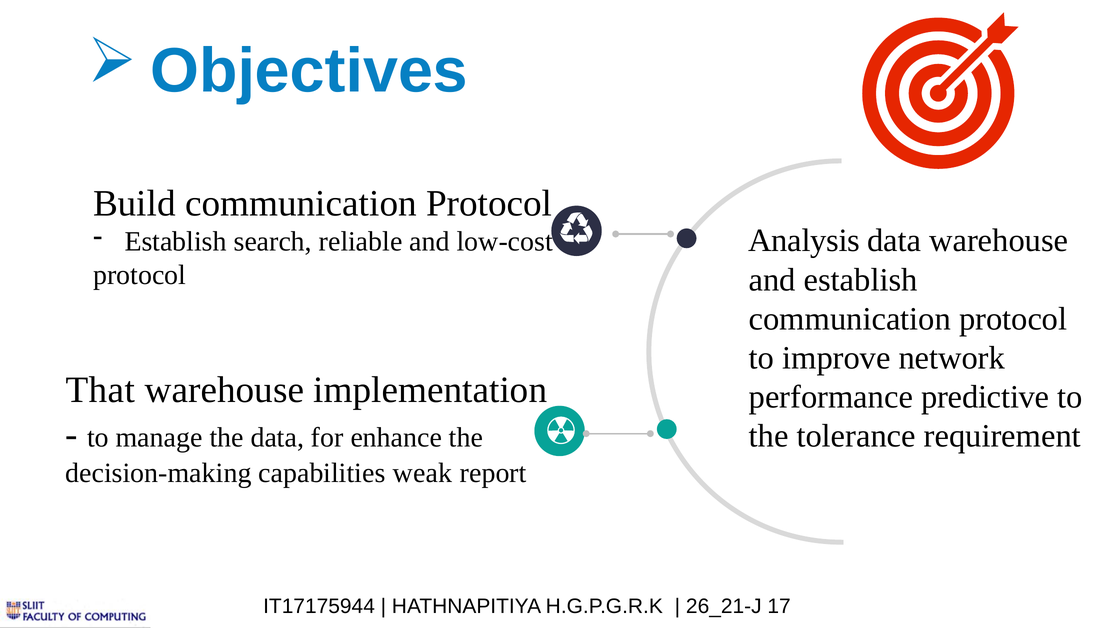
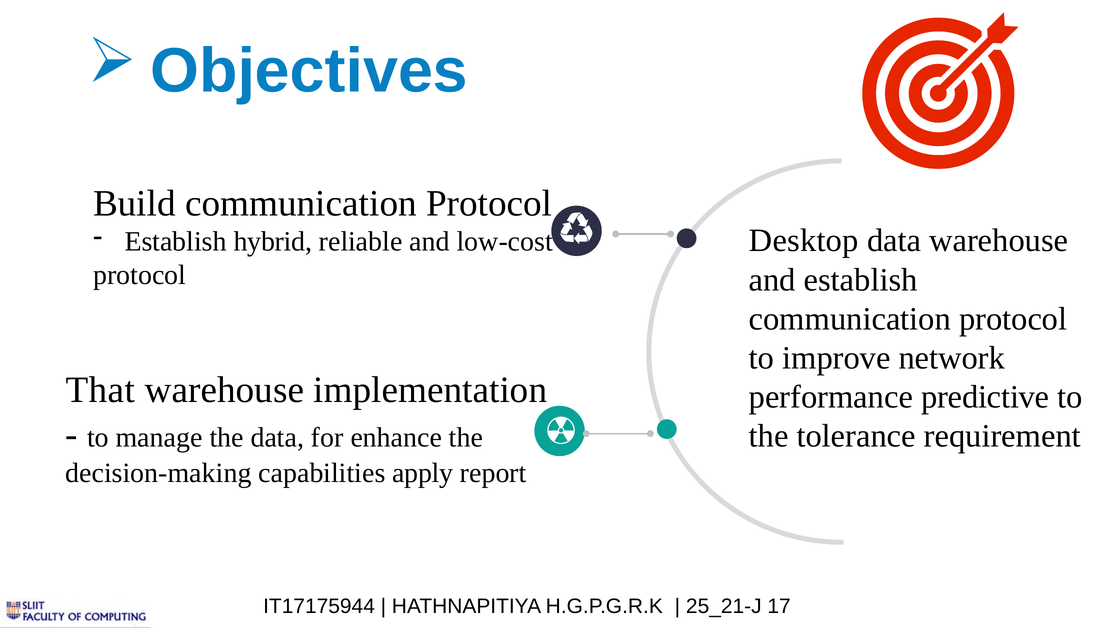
Analysis: Analysis -> Desktop (804, 241)
search: search -> hybrid (273, 242)
weak: weak -> apply (423, 473)
26_21-J: 26_21-J -> 25_21-J (724, 607)
